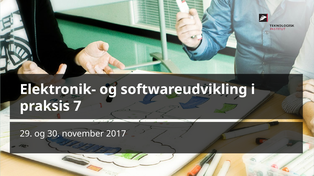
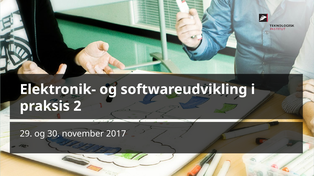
7: 7 -> 2 (77, 106)
